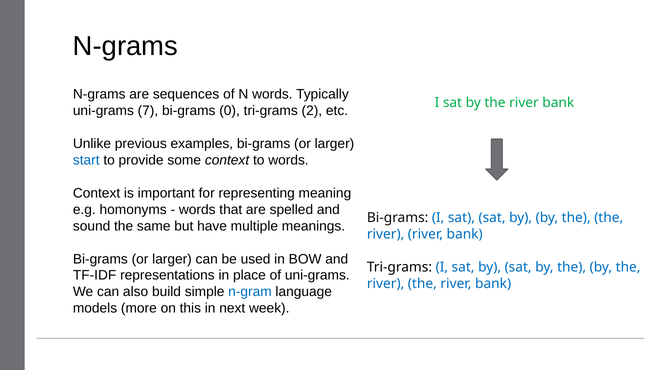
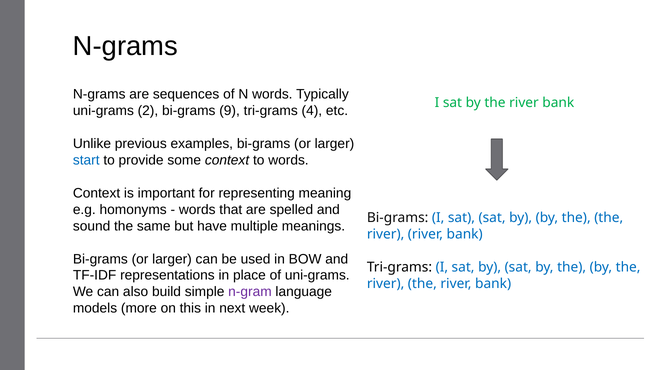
7: 7 -> 2 (148, 111)
0: 0 -> 9 (230, 111)
2: 2 -> 4 (312, 111)
n-gram colour: blue -> purple (250, 292)
